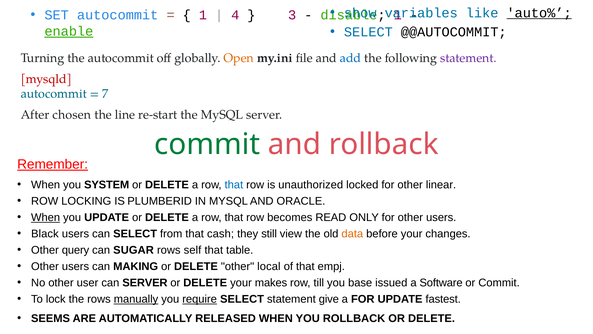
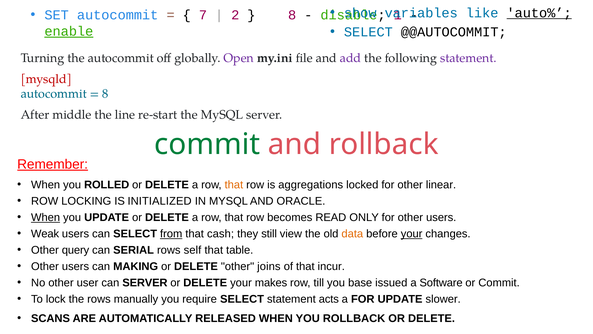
1: 1 -> 7 (203, 15)
4: 4 -> 2 (235, 15)
3: 3 -> 8 (292, 15)
Open colour: orange -> purple (239, 58)
add colour: blue -> purple (351, 58)
7: 7 -> 8 (105, 94)
chosen: chosen -> middle (72, 114)
SYSTEM: SYSTEM -> ROLLED (107, 185)
that colour: blue -> orange (234, 185)
unauthorized: unauthorized -> aggregations (311, 185)
PLUMBERID: PLUMBERID -> INITIALIZED (160, 201)
Black: Black -> Weak (45, 234)
from underline: none -> present (171, 234)
your underline: none -> present (412, 234)
SUGAR: SUGAR -> SERIAL (134, 250)
local: local -> joins (269, 266)
empj: empj -> incur (331, 266)
manually underline: present -> none (136, 299)
require underline: present -> none (200, 299)
give: give -> acts (329, 299)
fastest: fastest -> slower (443, 299)
SEEMS: SEEMS -> SCANS (50, 318)
